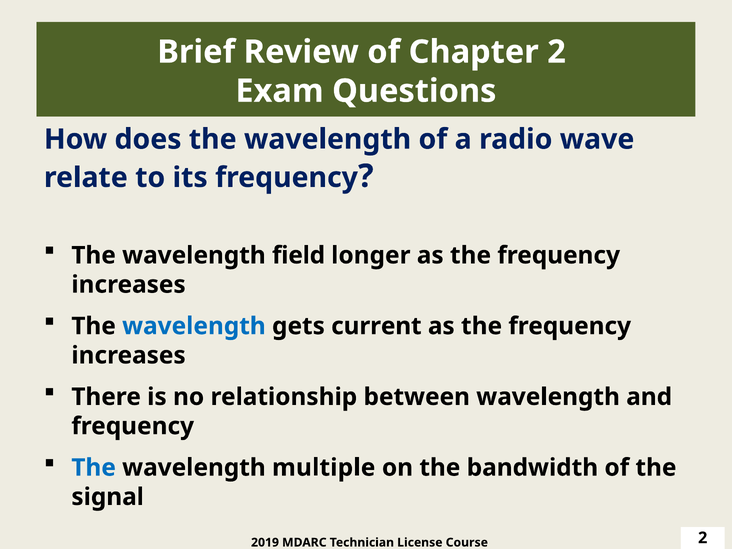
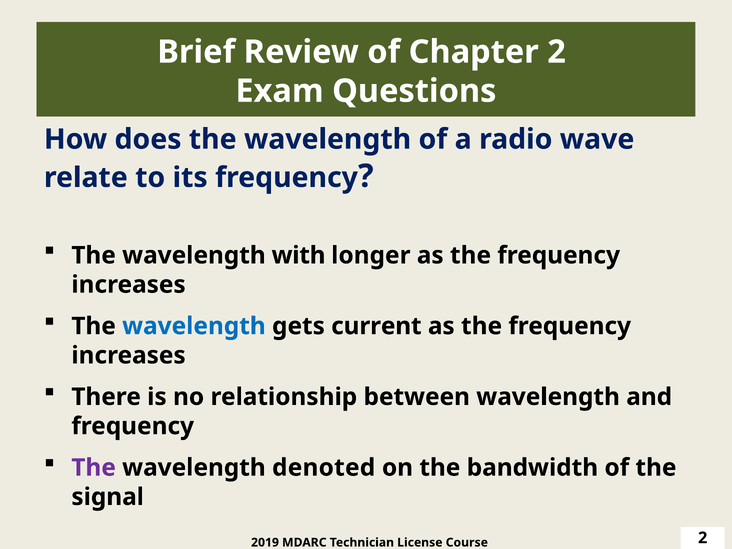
field: field -> with (299, 255)
The colour: blue -> purple (94, 468)
multiple: multiple -> denoted (324, 468)
